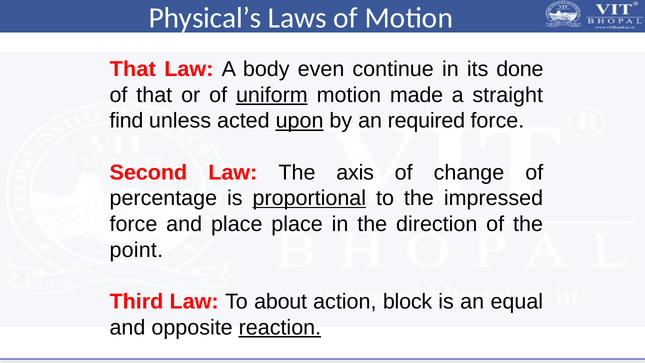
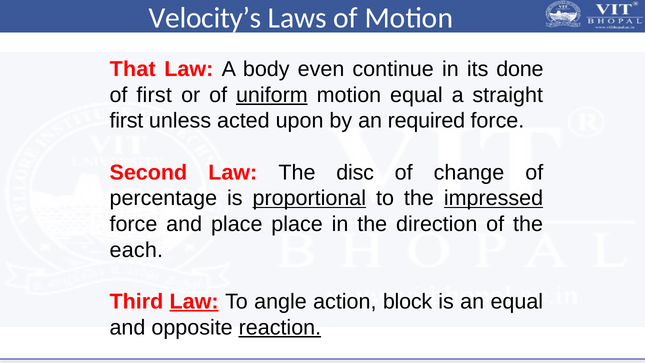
Physical’s: Physical’s -> Velocity’s (205, 18)
of that: that -> first (154, 95)
motion made: made -> equal (416, 95)
find: find -> first (126, 121)
upon underline: present -> none (300, 121)
axis: axis -> disc (355, 172)
impressed underline: none -> present (493, 198)
point: point -> each (136, 250)
Law underline: none -> present (194, 301)
about: about -> angle (281, 301)
